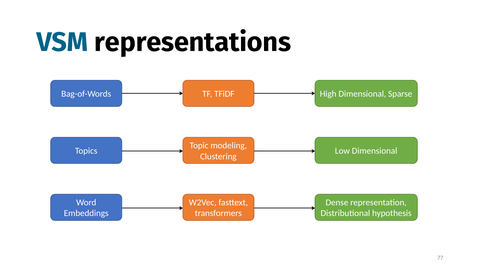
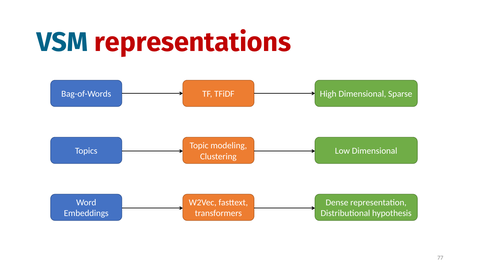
representations colour: black -> red (193, 42)
